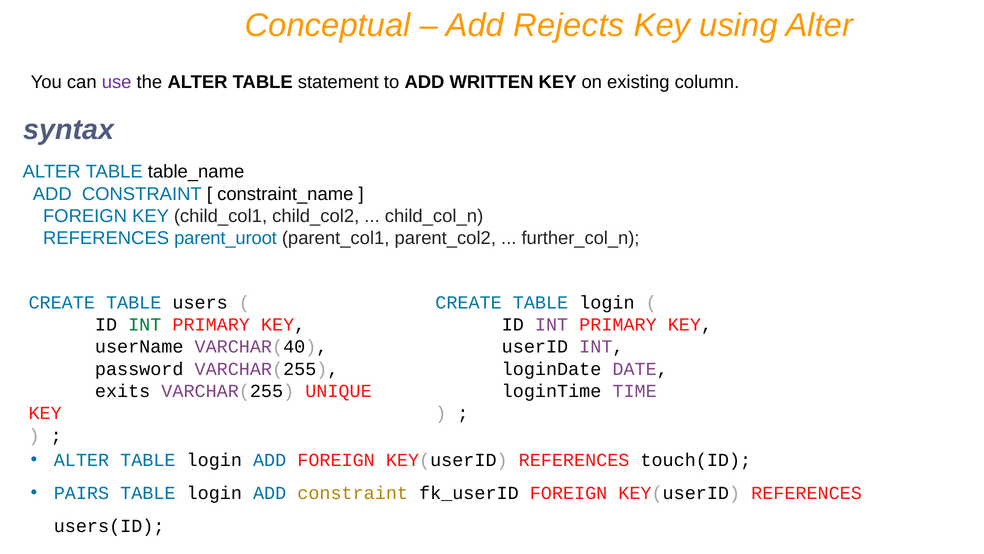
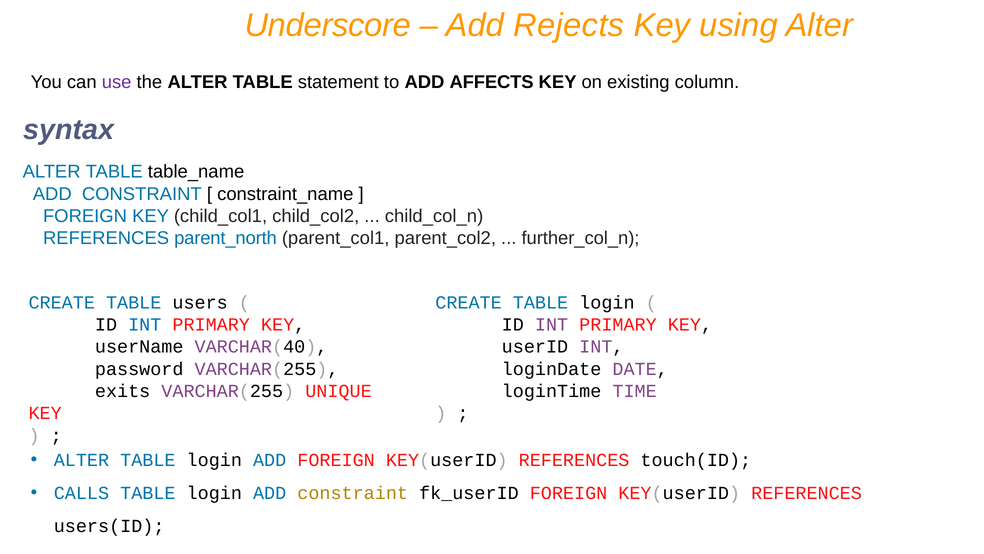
Conceptual: Conceptual -> Underscore (328, 26)
WRITTEN: WRITTEN -> AFFECTS (492, 82)
parent_uroot: parent_uroot -> parent_north (225, 238)
INT colour: green -> blue (145, 324)
PAIRS: PAIRS -> CALLS (81, 493)
